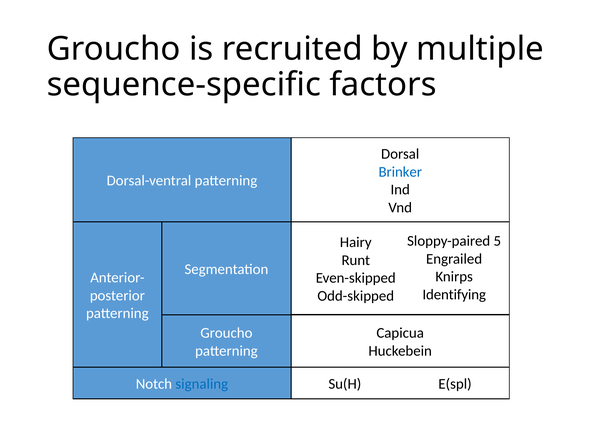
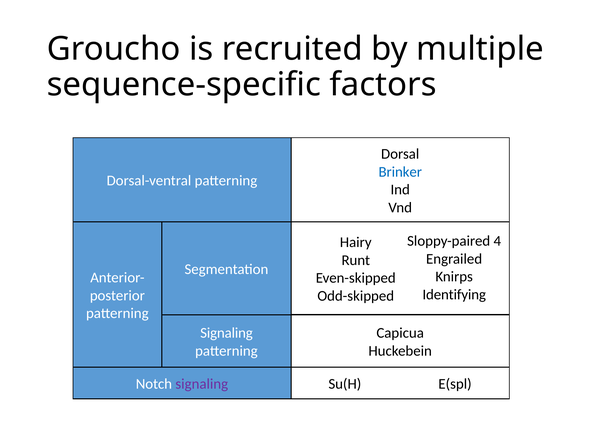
5: 5 -> 4 (497, 241)
Groucho: Groucho -> Signaling (226, 333)
signaling colour: blue -> purple (202, 384)
